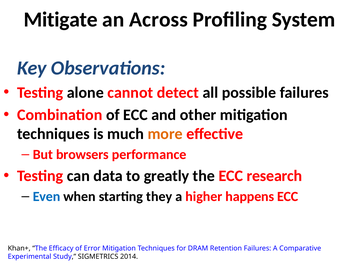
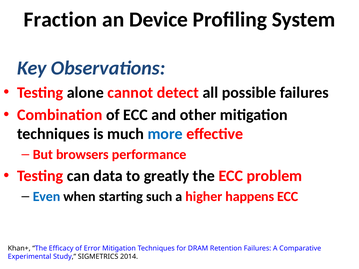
Mitigate: Mitigate -> Fraction (60, 19)
Across: Across -> Device (159, 19)
more colour: orange -> blue (165, 134)
research: research -> problem (274, 176)
they: they -> such (159, 197)
